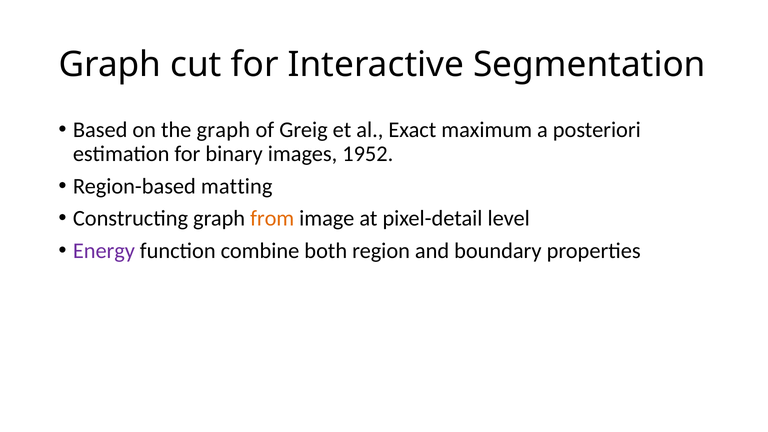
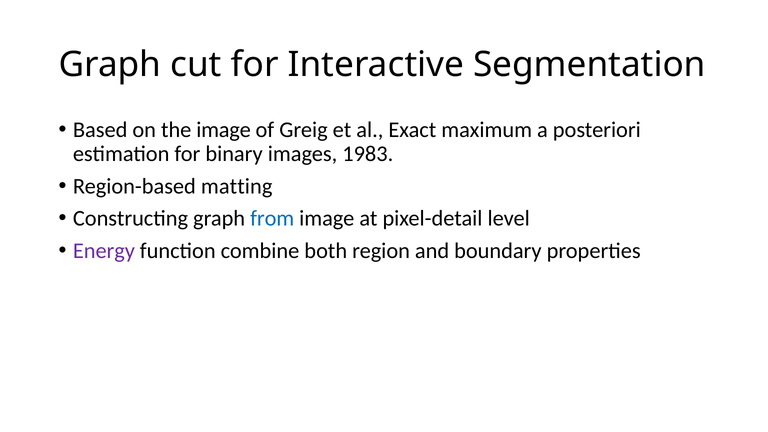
the graph: graph -> image (224, 130)
1952: 1952 -> 1983 (368, 154)
from colour: orange -> blue (272, 218)
